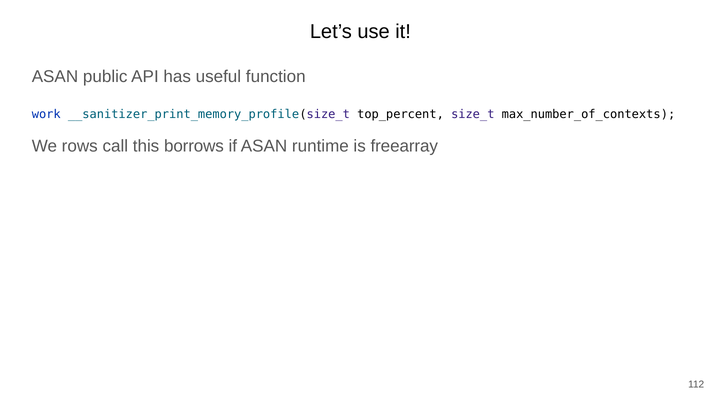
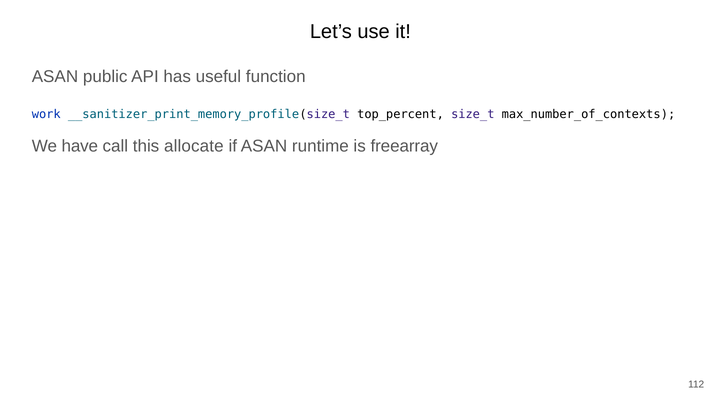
rows: rows -> have (80, 146)
borrows: borrows -> allocate (194, 146)
